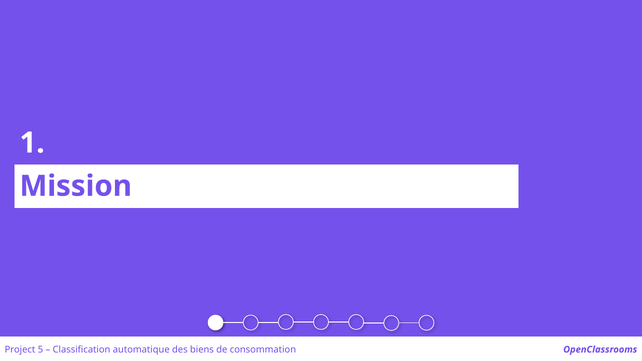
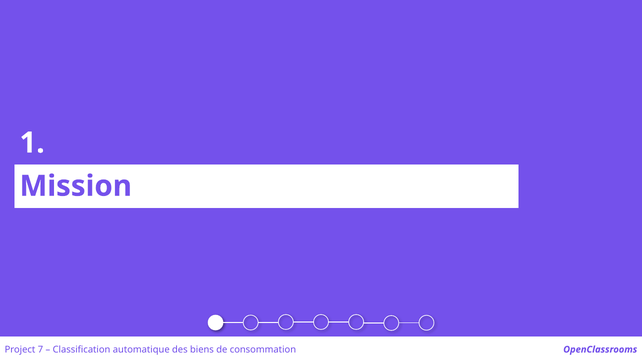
5: 5 -> 7 (40, 350)
